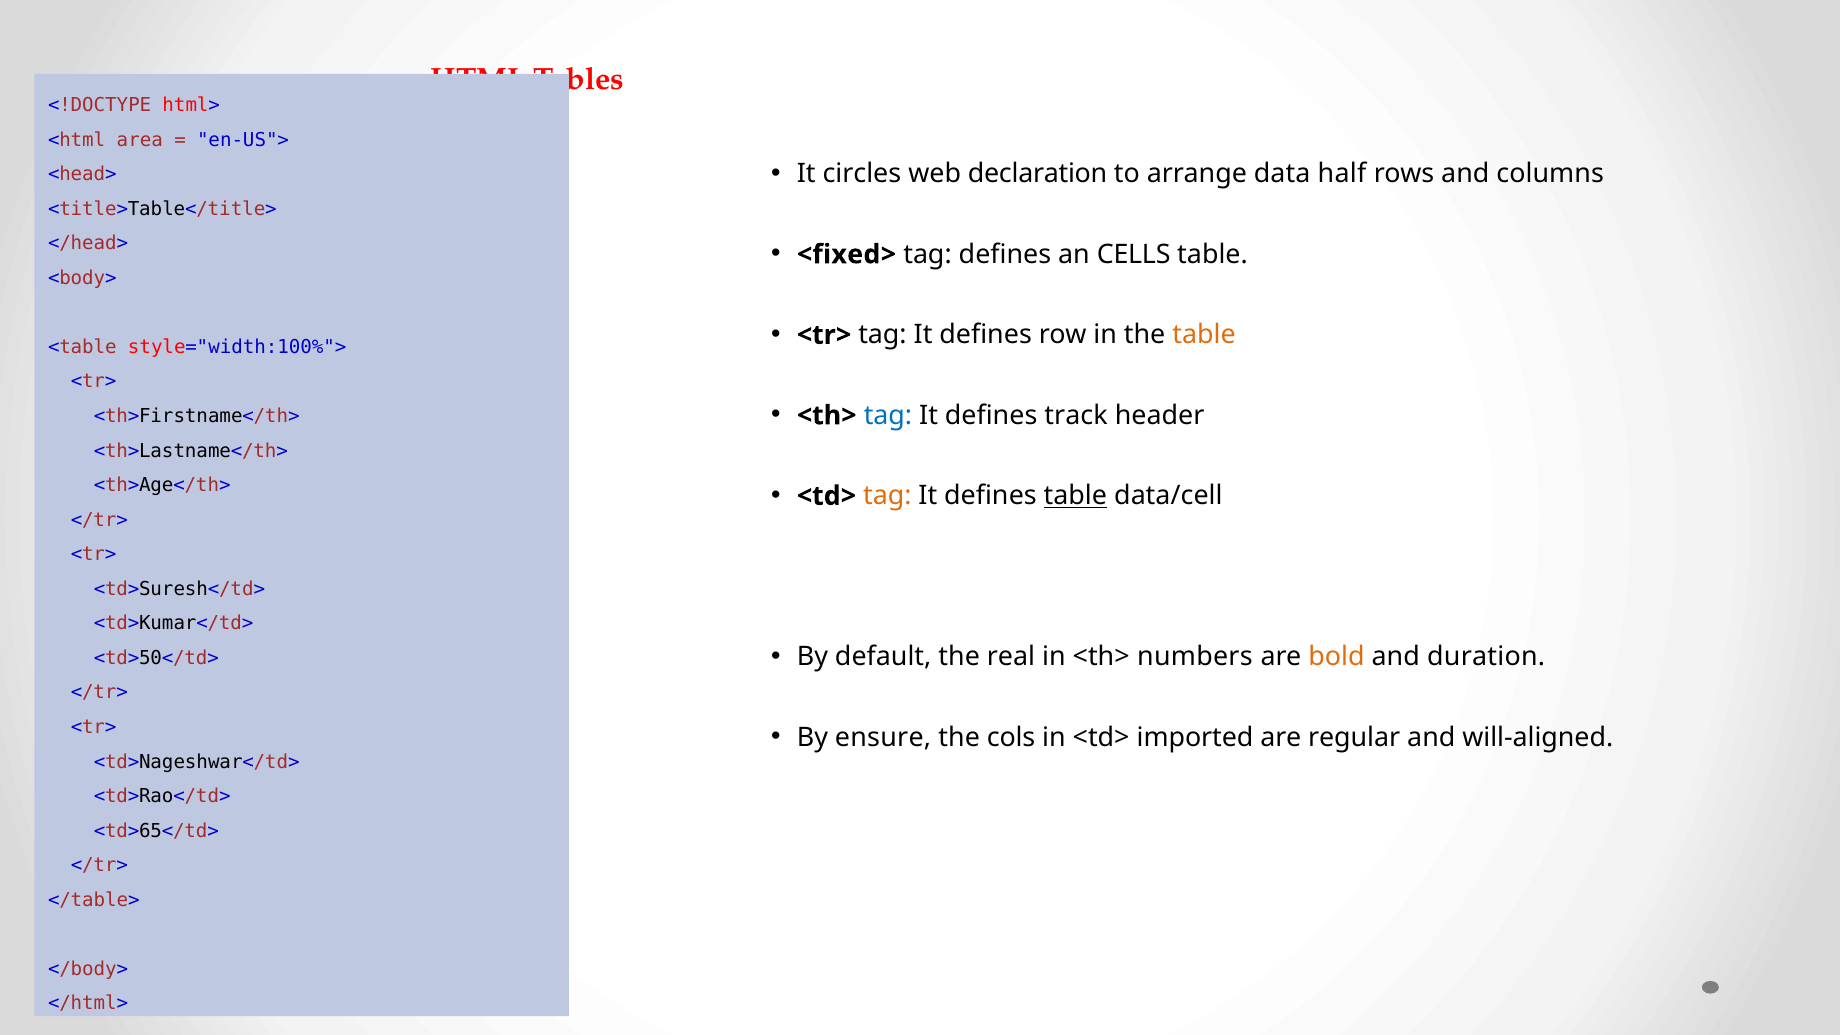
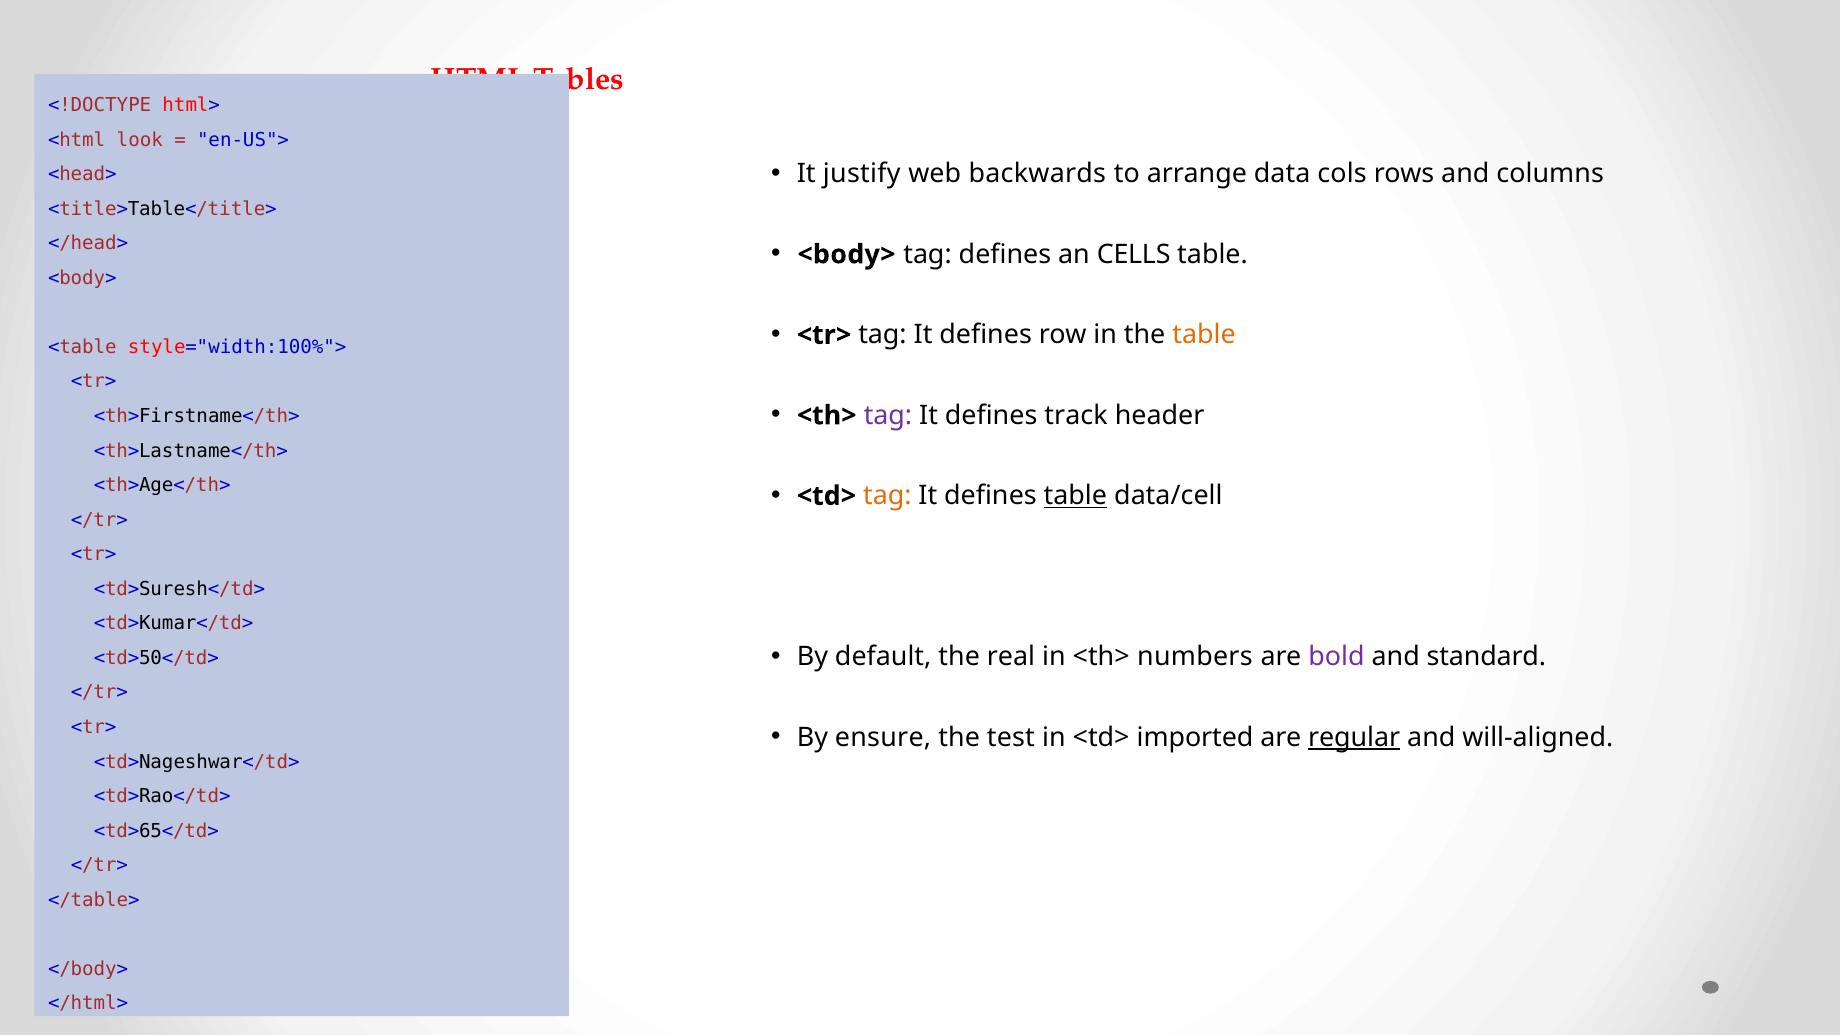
area: area -> look (140, 140)
circles: circles -> justify (862, 174)
declaration: declaration -> backwards (1037, 174)
half: half -> cols (1342, 174)
<fixed>: <fixed> -> <body> (846, 254)
tag colour: blue -> purple (888, 415)
bold colour: orange -> purple (1336, 657)
duration: duration -> standard (1486, 657)
cols: cols -> test (1011, 738)
regular underline: none -> present (1354, 738)
